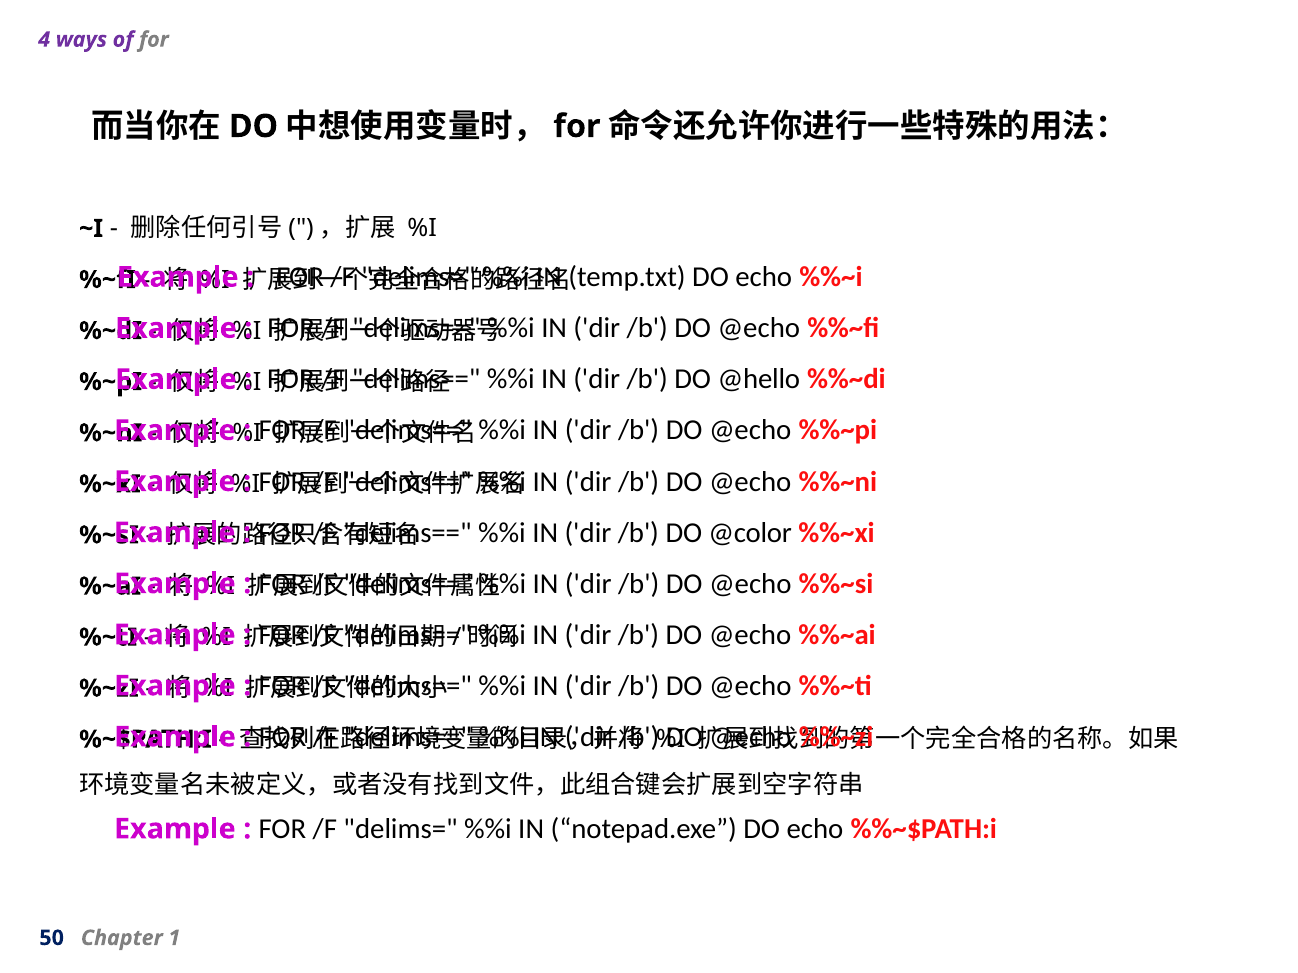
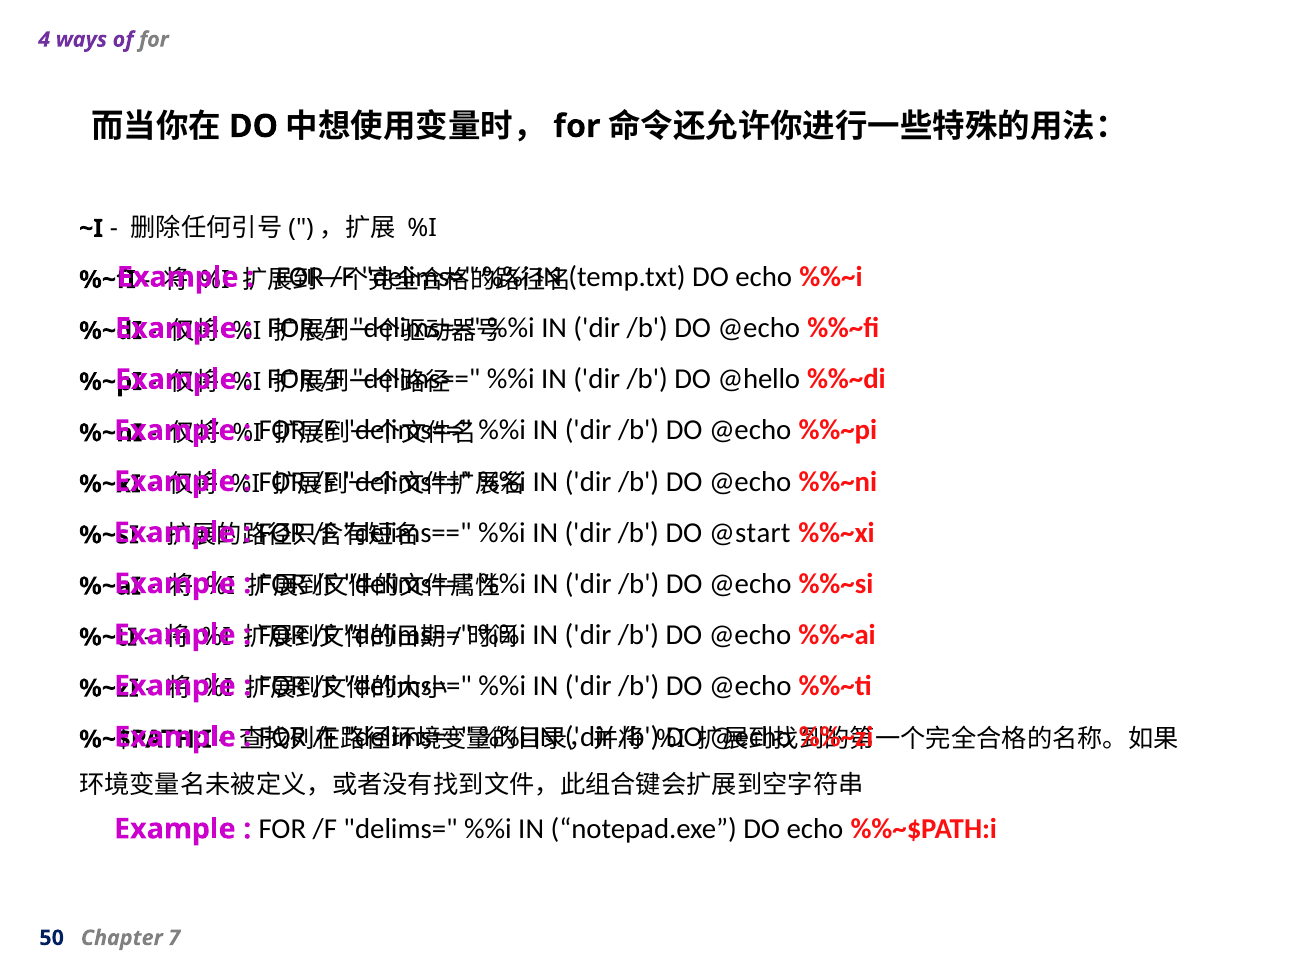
@color: @color -> @start (750, 533)
1: 1 -> 7 (174, 938)
